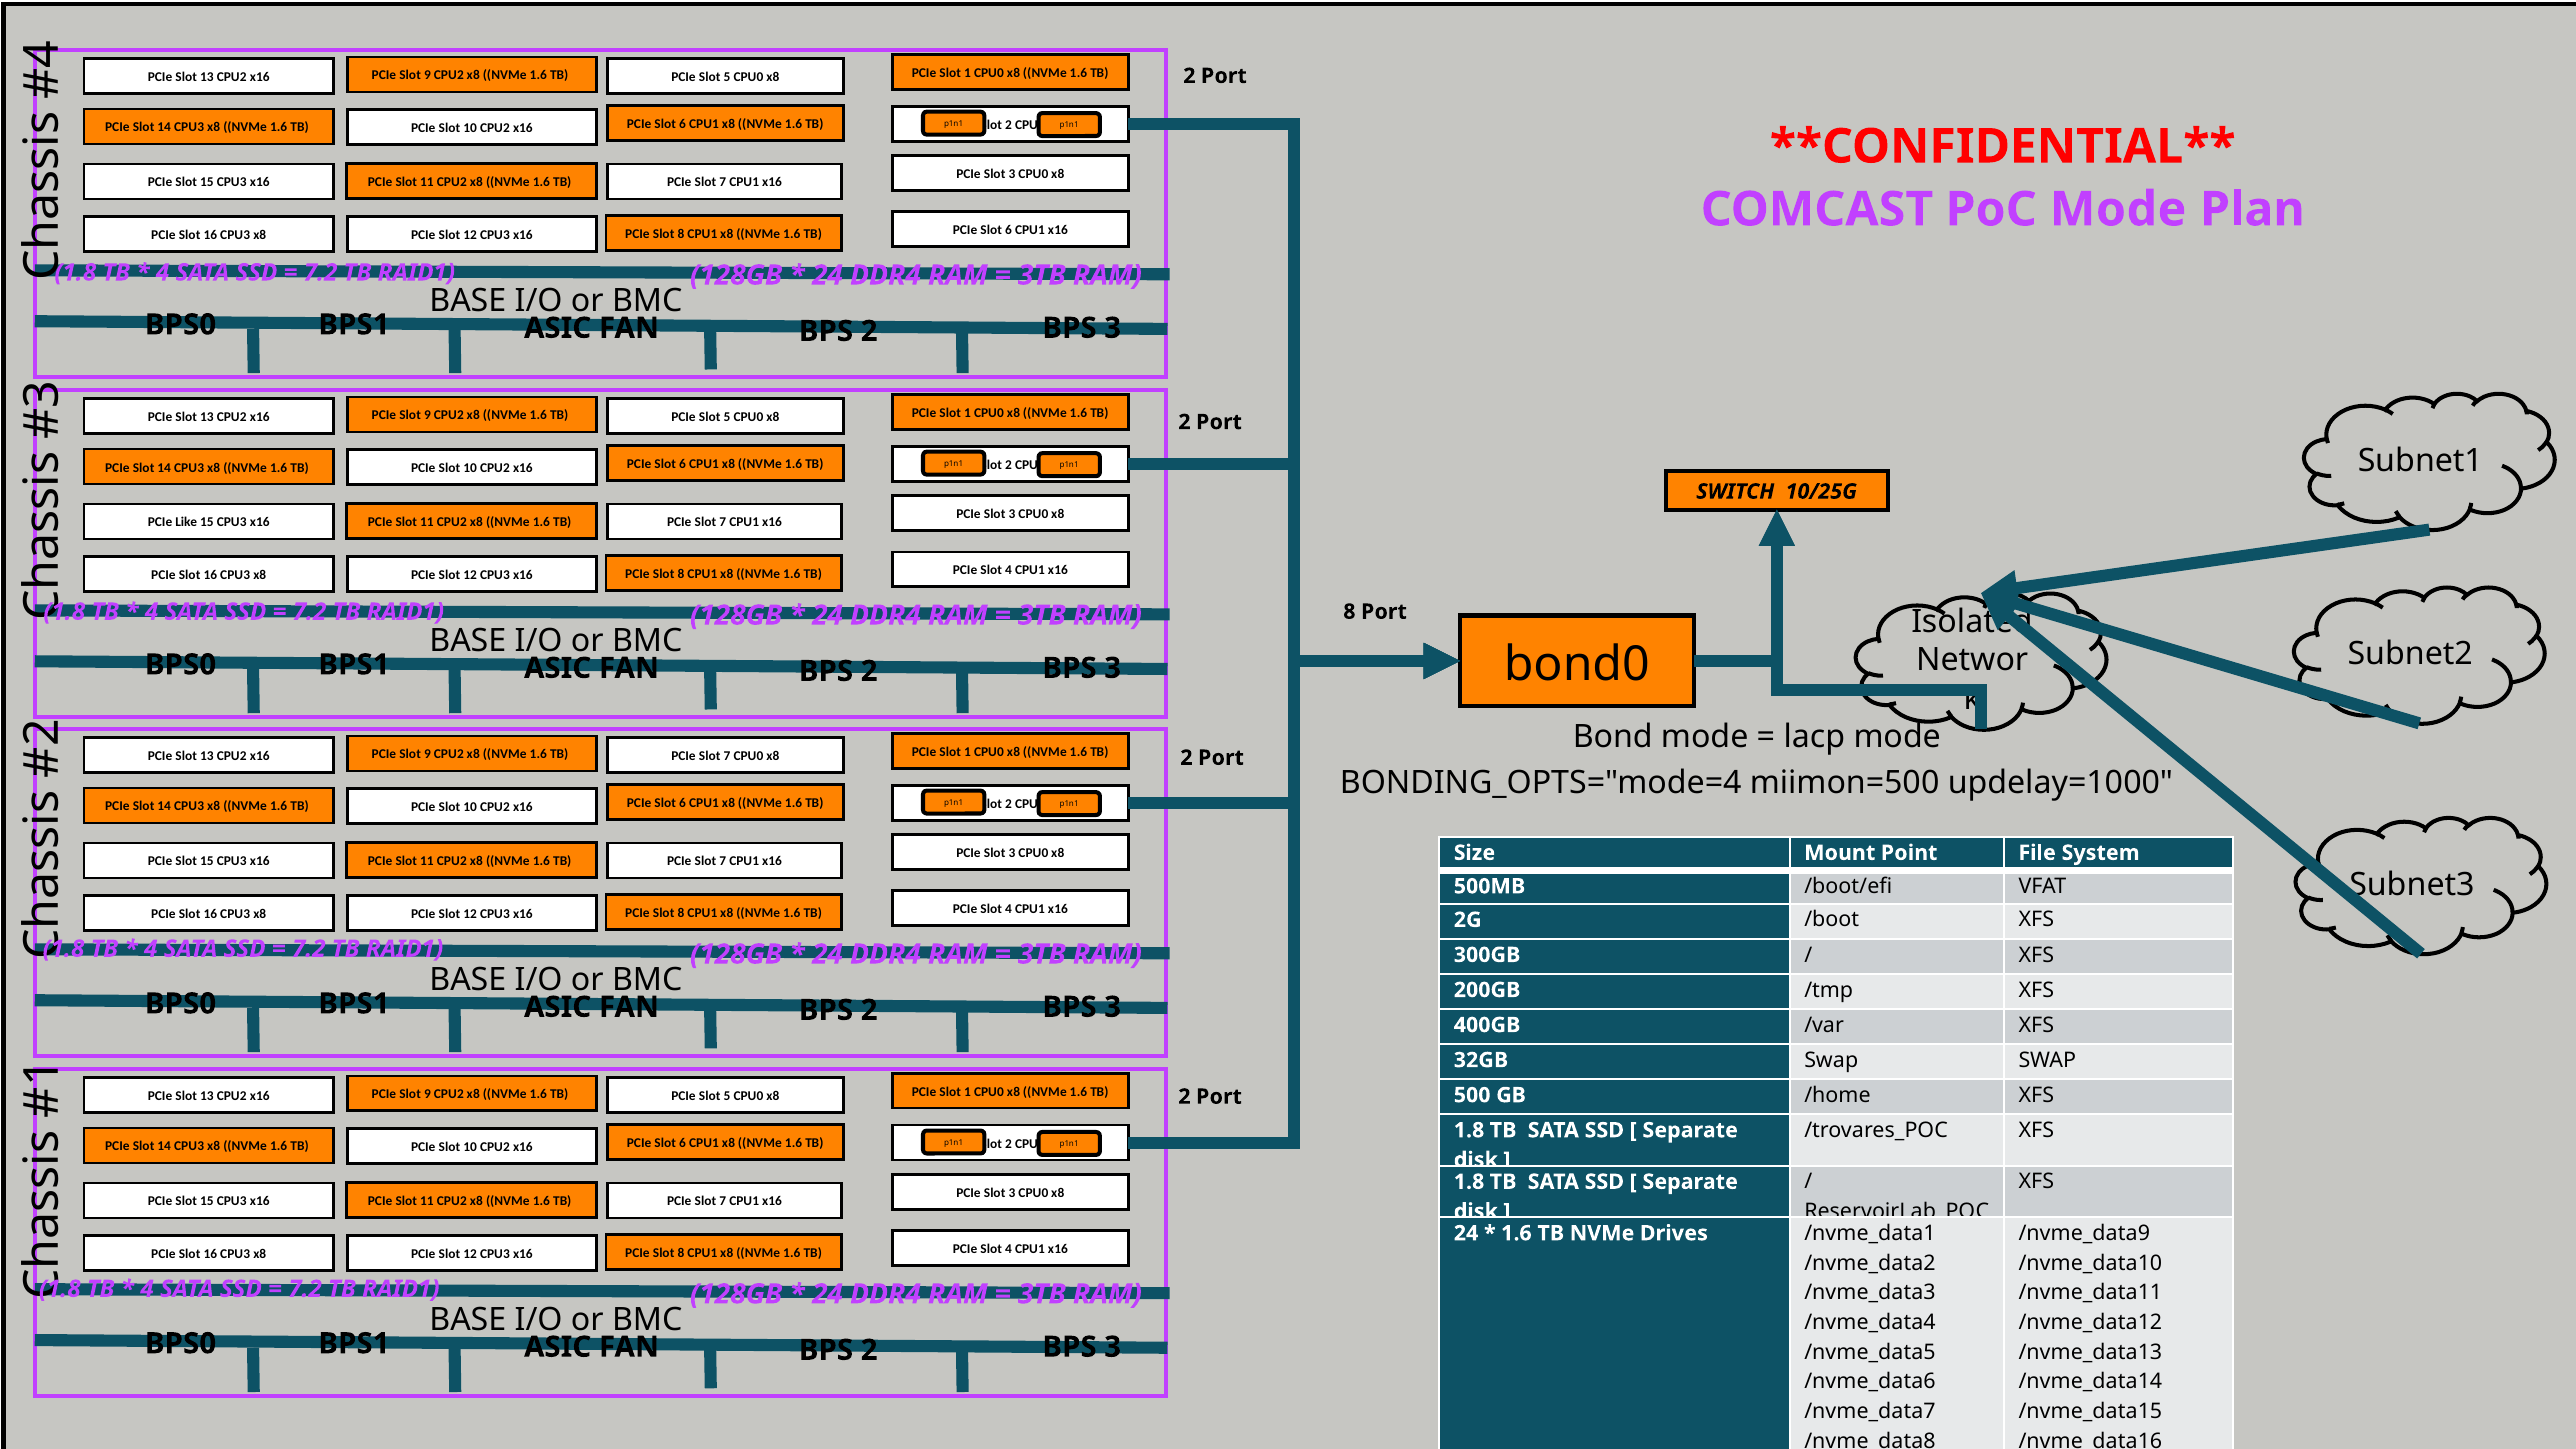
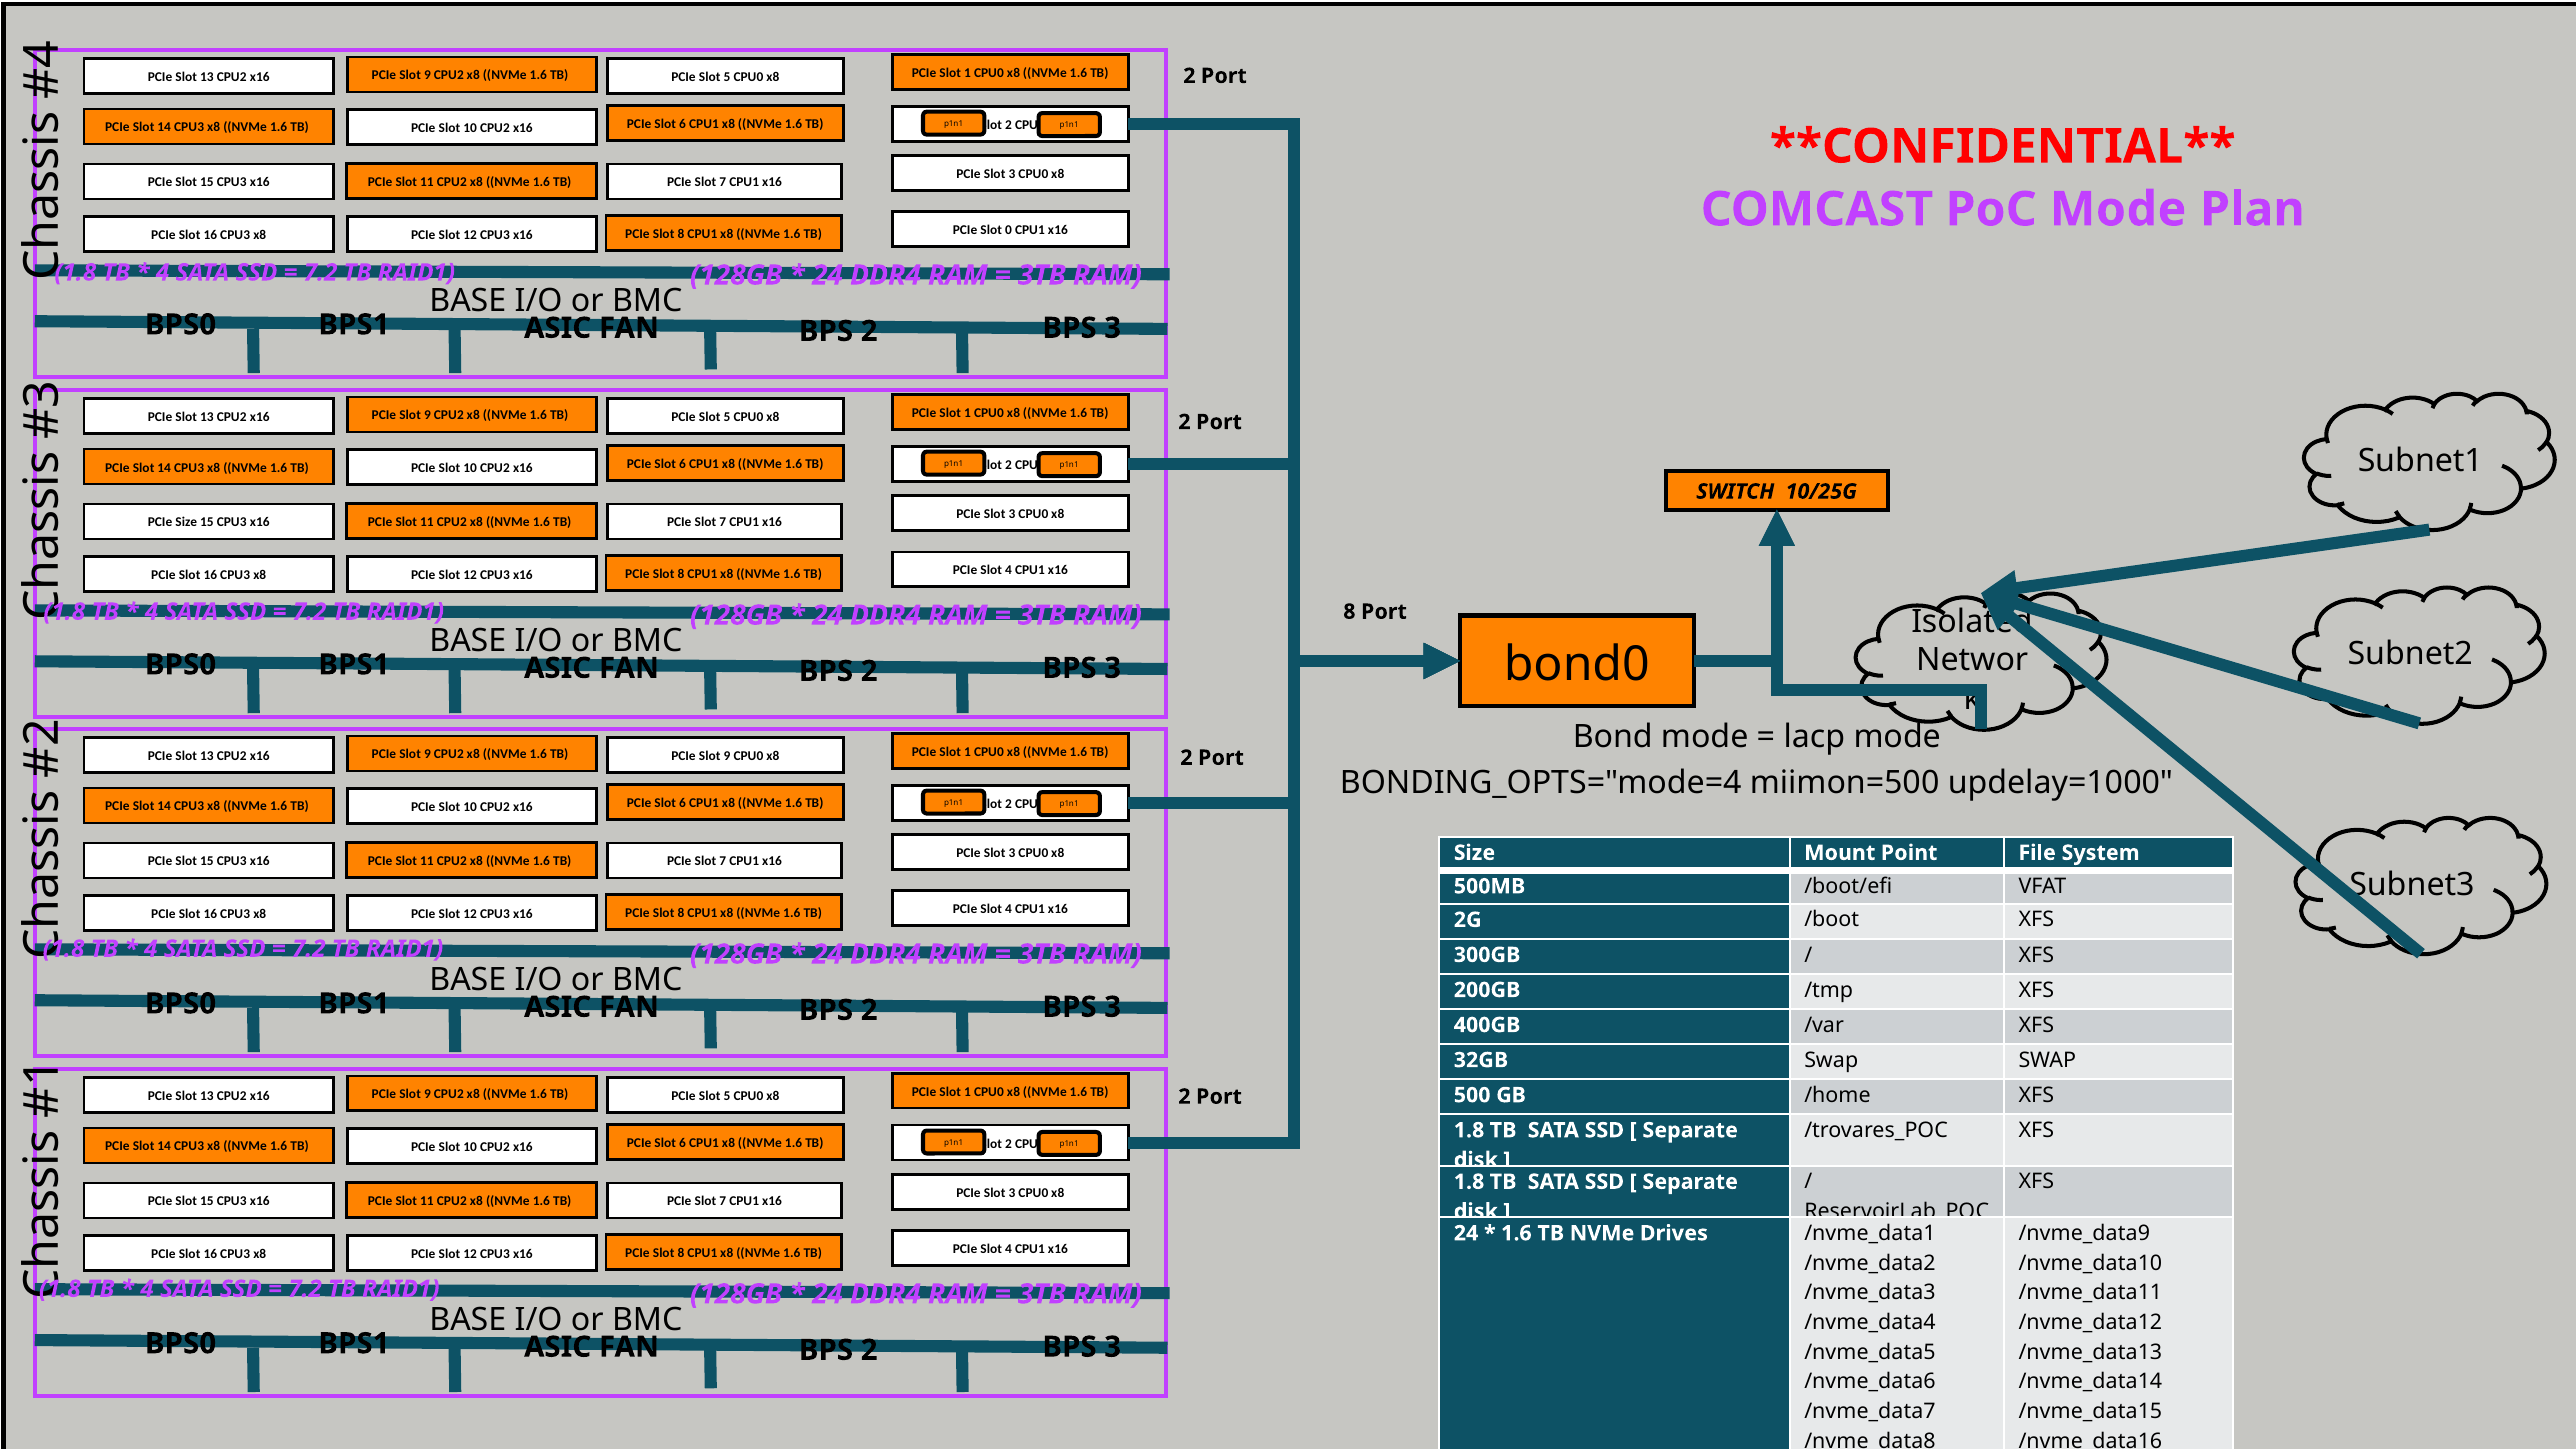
6: 6 -> 0 (1009, 230)
PCIe Like: Like -> Size (186, 523)
7: 7 -> 9 (727, 756)
